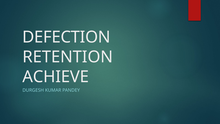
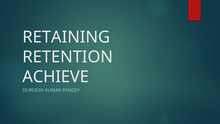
DEFECTION: DEFECTION -> RETAINING (66, 37)
